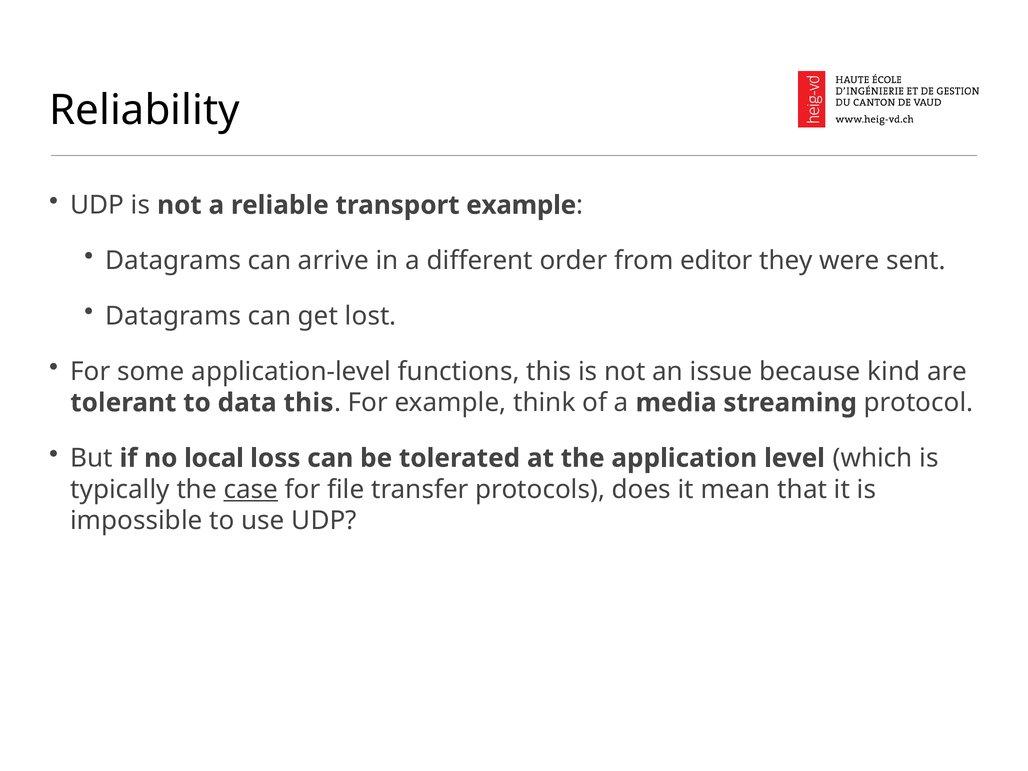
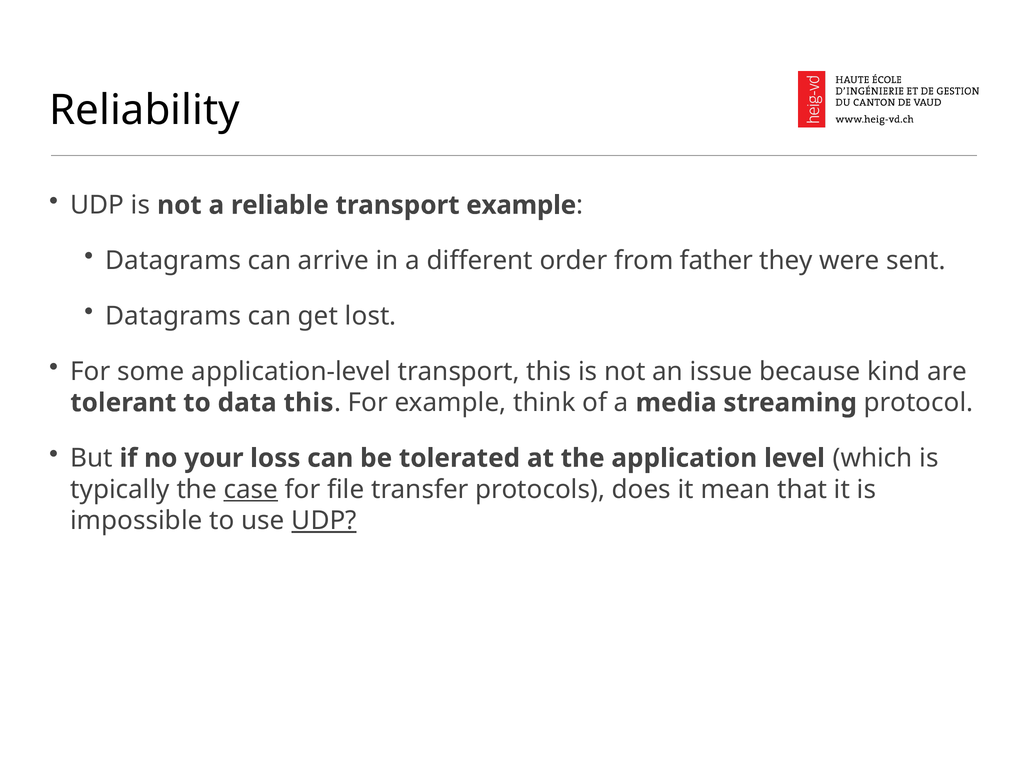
editor: editor -> father (717, 261)
application-level functions: functions -> transport (459, 371)
local: local -> your (214, 458)
UDP underline: none -> present (324, 521)
